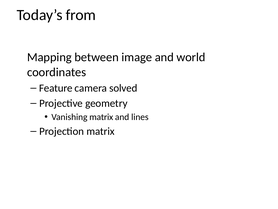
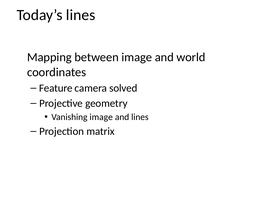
Today’s from: from -> lines (81, 15)
Vanishing matrix: matrix -> image (101, 117)
